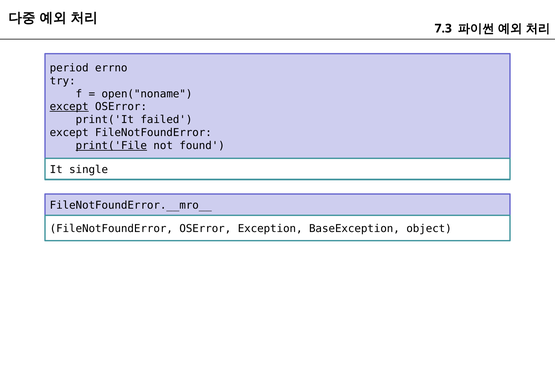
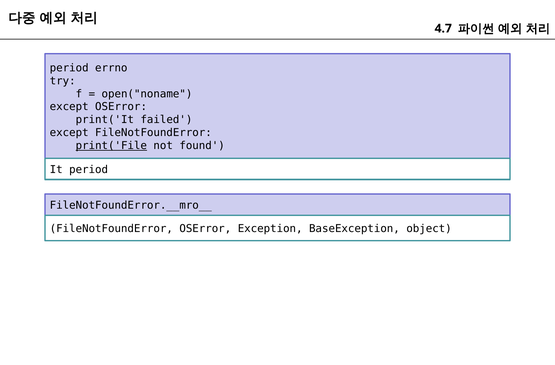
7.3: 7.3 -> 4.7 (443, 28)
except underline: present -> none (69, 107)
It single: single -> period (89, 169)
